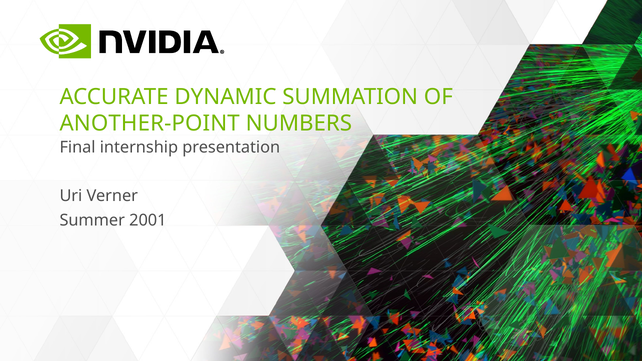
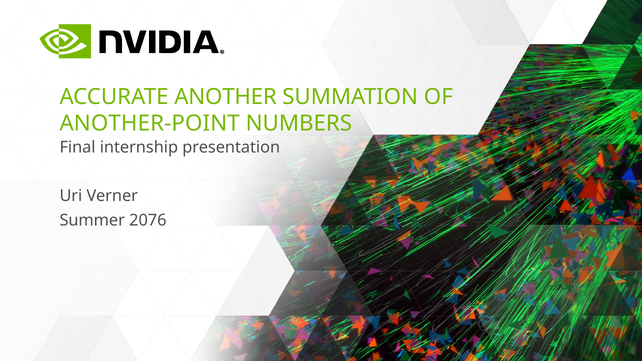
DYNAMIC: DYNAMIC -> ANOTHER (226, 97)
2001: 2001 -> 2076 (148, 220)
